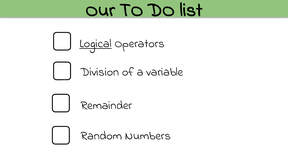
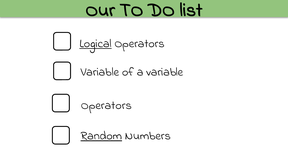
Division: Division -> Variable (100, 72)
Remainder: Remainder -> Operators (106, 105)
Random underline: none -> present (101, 136)
